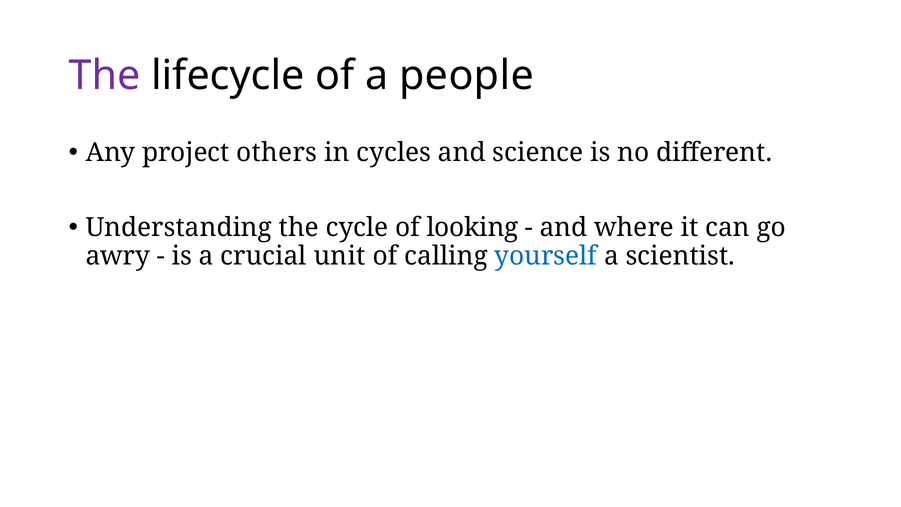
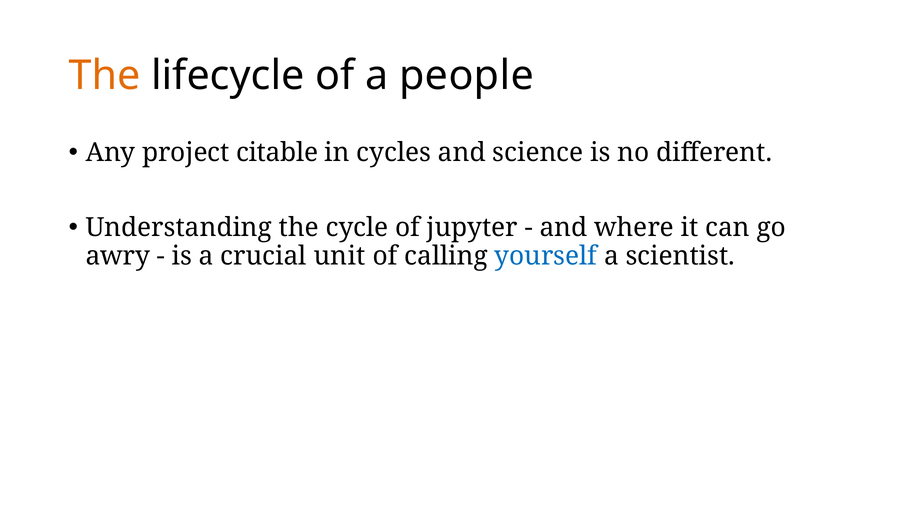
The colour: purple -> orange (105, 76)
others: others -> citable (277, 152)
looking: looking -> jupyter (472, 228)
